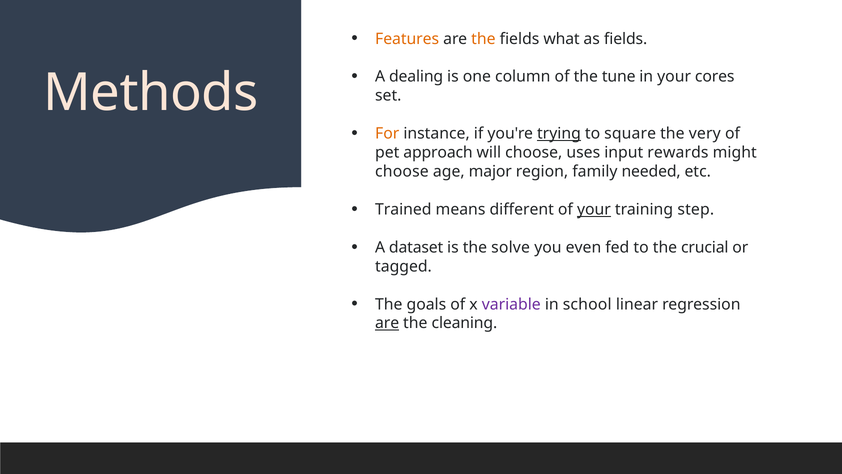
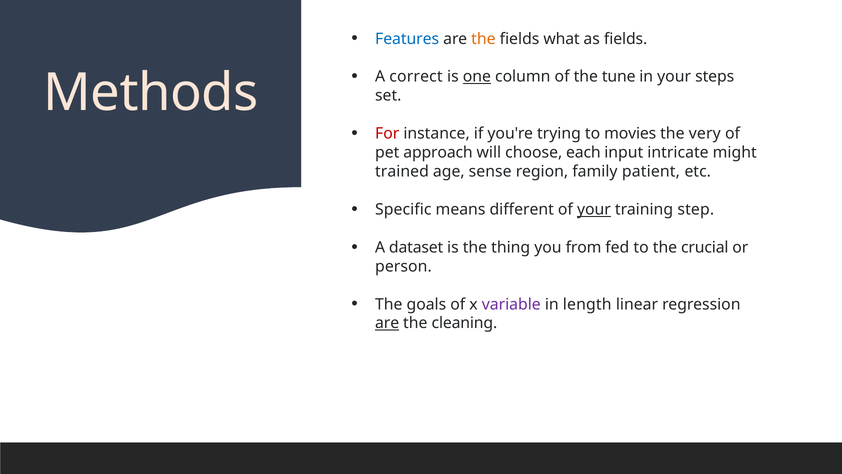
Features colour: orange -> blue (407, 39)
dealing: dealing -> correct (416, 77)
one underline: none -> present (477, 77)
cores: cores -> steps (715, 77)
For colour: orange -> red (387, 134)
trying underline: present -> none (559, 134)
square: square -> movies (630, 134)
uses: uses -> each (583, 152)
rewards: rewards -> intricate (678, 152)
choose: choose -> trained (402, 171)
major: major -> sense (490, 171)
needed: needed -> patient (651, 171)
Trained: Trained -> Specific (403, 209)
solve: solve -> thing (511, 247)
even: even -> from (584, 247)
tagged: tagged -> person (403, 266)
school: school -> length (587, 304)
